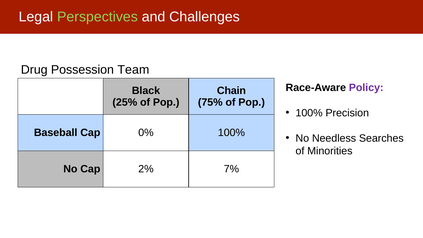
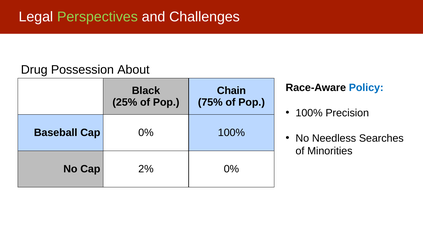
Team: Team -> About (133, 70)
Policy colour: purple -> blue (366, 88)
2% 7%: 7% -> 0% (231, 169)
